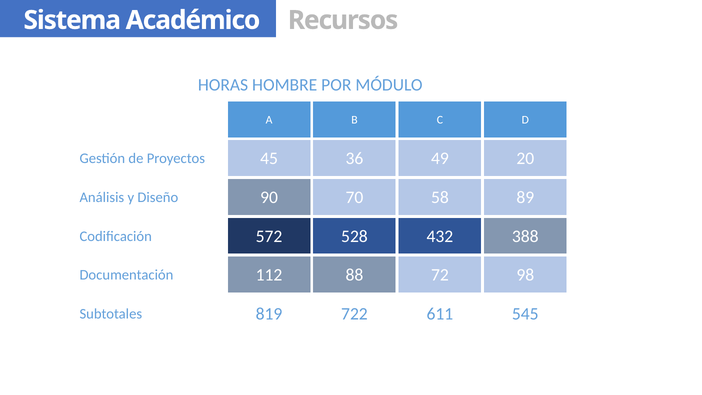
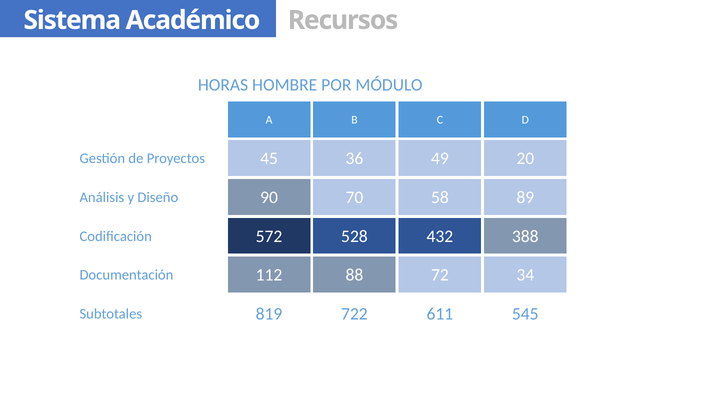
98: 98 -> 34 (525, 275)
